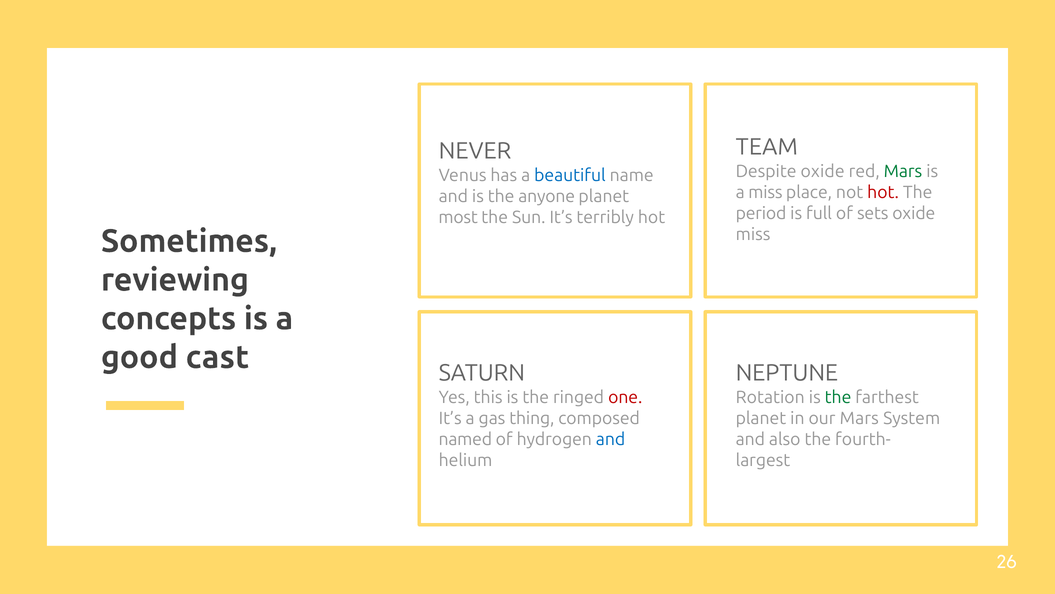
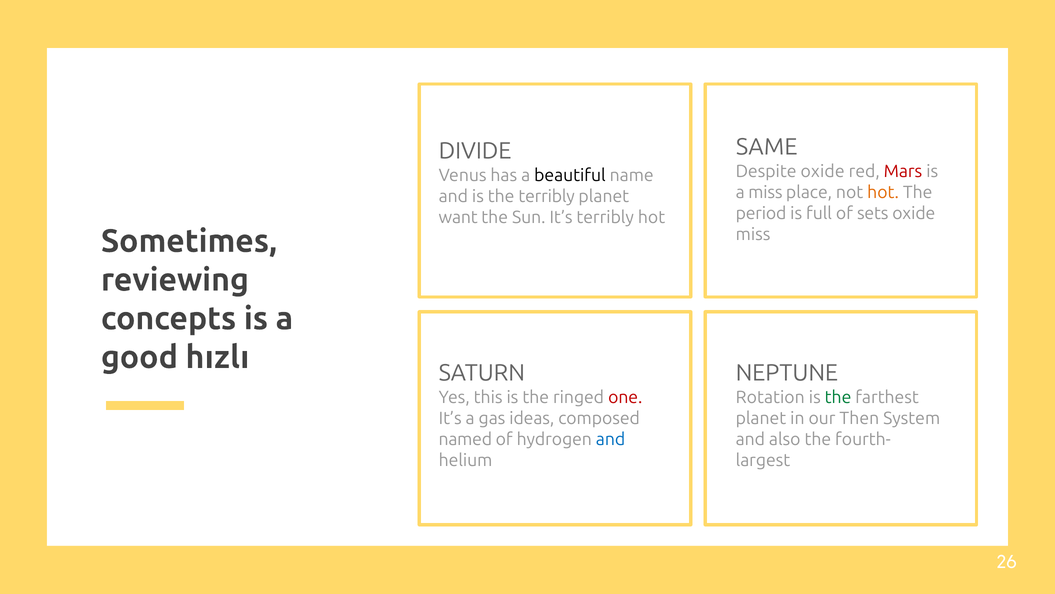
TEAM: TEAM -> SAME (767, 147)
NEVER: NEVER -> DIVIDE (475, 151)
Mars colour: green -> red (903, 171)
beautiful colour: blue -> black (570, 175)
hot colour: red -> orange (883, 192)
the anyone: anyone -> terribly (547, 196)
most: most -> want (458, 217)
cast: cast -> hızlı (217, 357)
thing: thing -> ideas (532, 418)
our Mars: Mars -> Then (859, 418)
